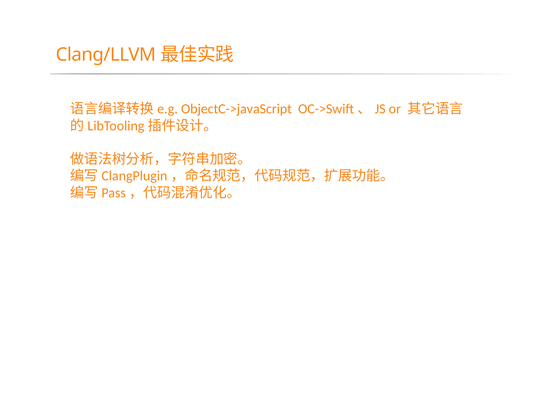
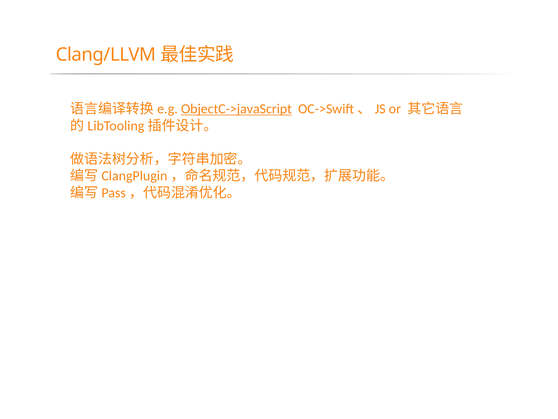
ObjectC->javaScript underline: none -> present (236, 109)
